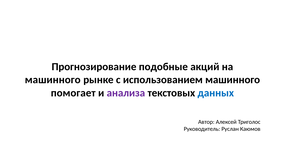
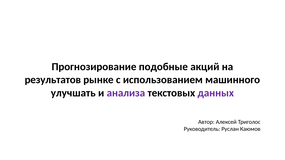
машинного: машинного -> результатов (53, 80)
помогает: помогает -> улучшать (73, 93)
данных colour: blue -> purple (216, 93)
